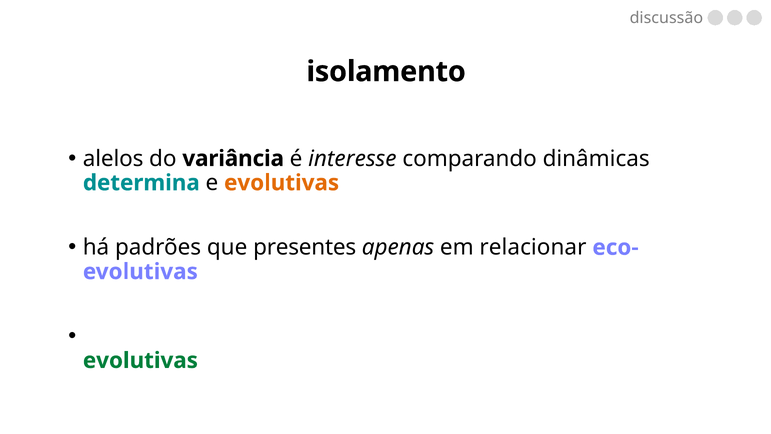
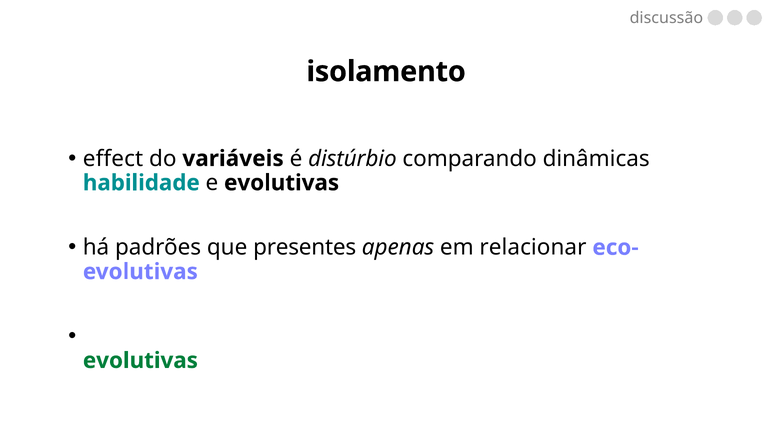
alelos: alelos -> effect (113, 158)
variância: variância -> variáveis (233, 158)
é interesse: interesse -> distúrbio (352, 158)
determina: determina -> habilidade (141, 183)
evolutivas colour: orange -> black (282, 183)
